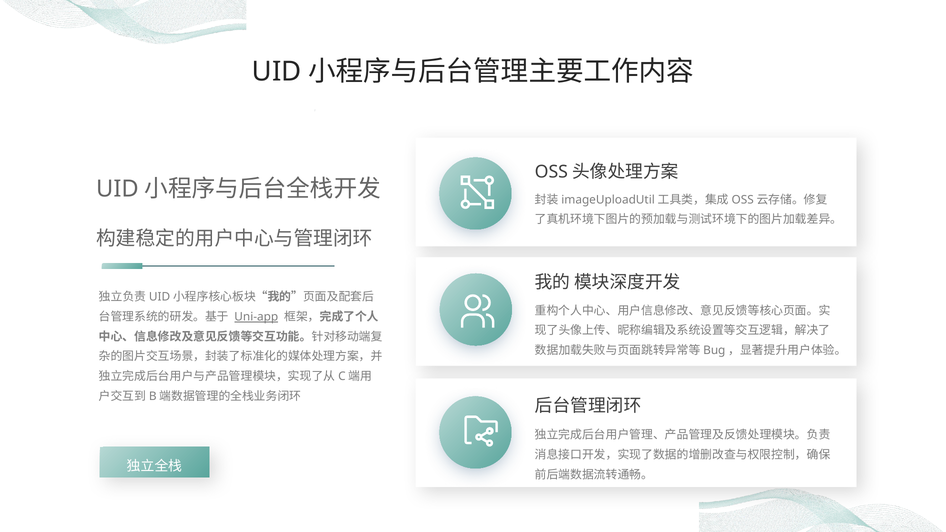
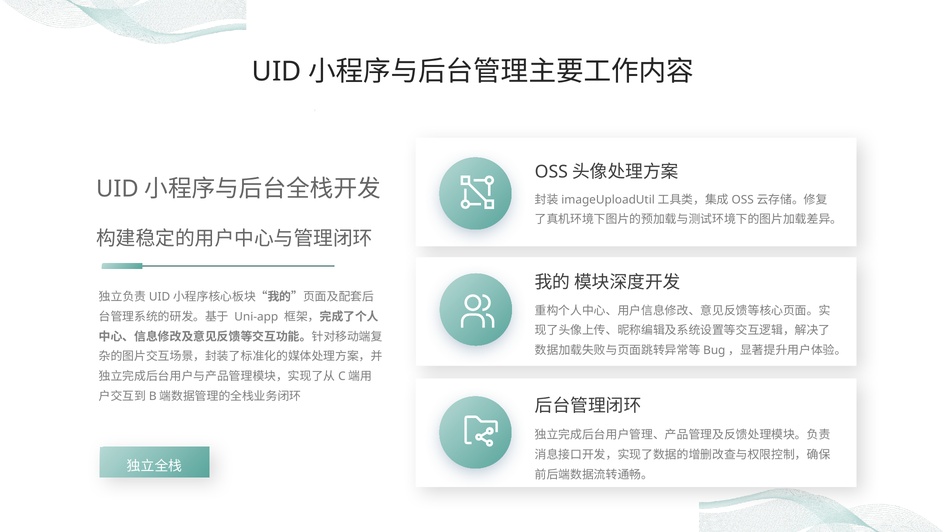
Uni-app underline: present -> none (256, 317)
